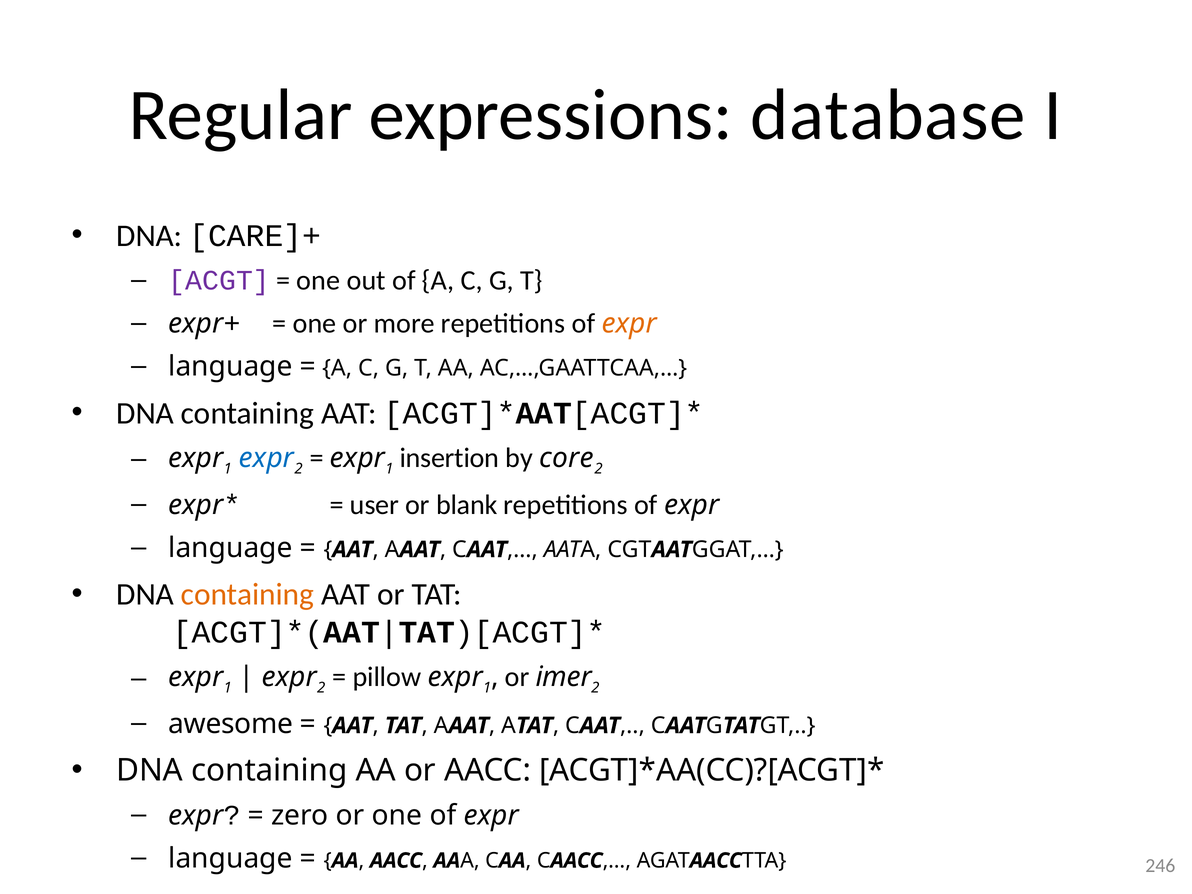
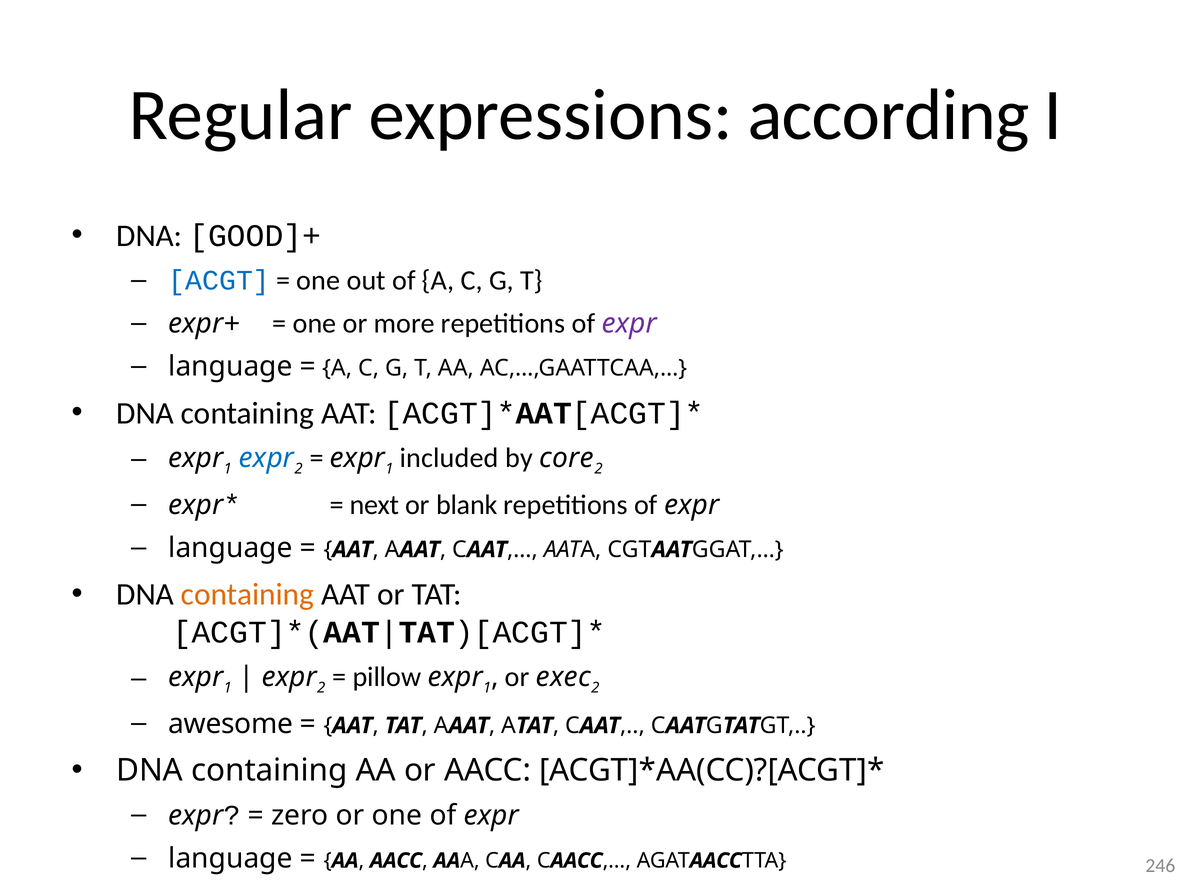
database: database -> according (889, 115)
CARE]+: CARE]+ -> GOOD]+ (255, 236)
ACGT colour: purple -> blue (219, 280)
expr colour: orange -> purple (629, 324)
insertion: insertion -> included (449, 458)
user: user -> next (375, 505)
imer: imer -> exec (563, 677)
